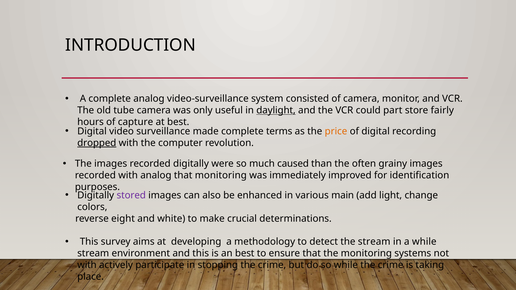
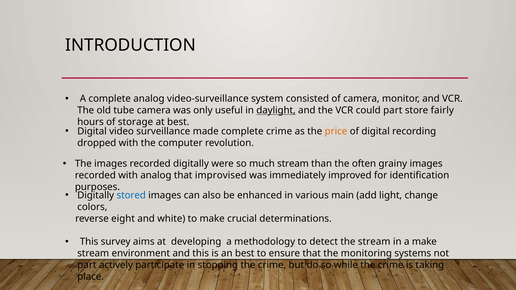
capture: capture -> storage (136, 122)
complete terms: terms -> crime (279, 131)
dropped underline: present -> none (97, 143)
much caused: caused -> stream (293, 164)
that monitoring: monitoring -> improvised (221, 175)
stored colour: purple -> blue (131, 195)
a while: while -> make (424, 242)
with: with -> part (87, 265)
